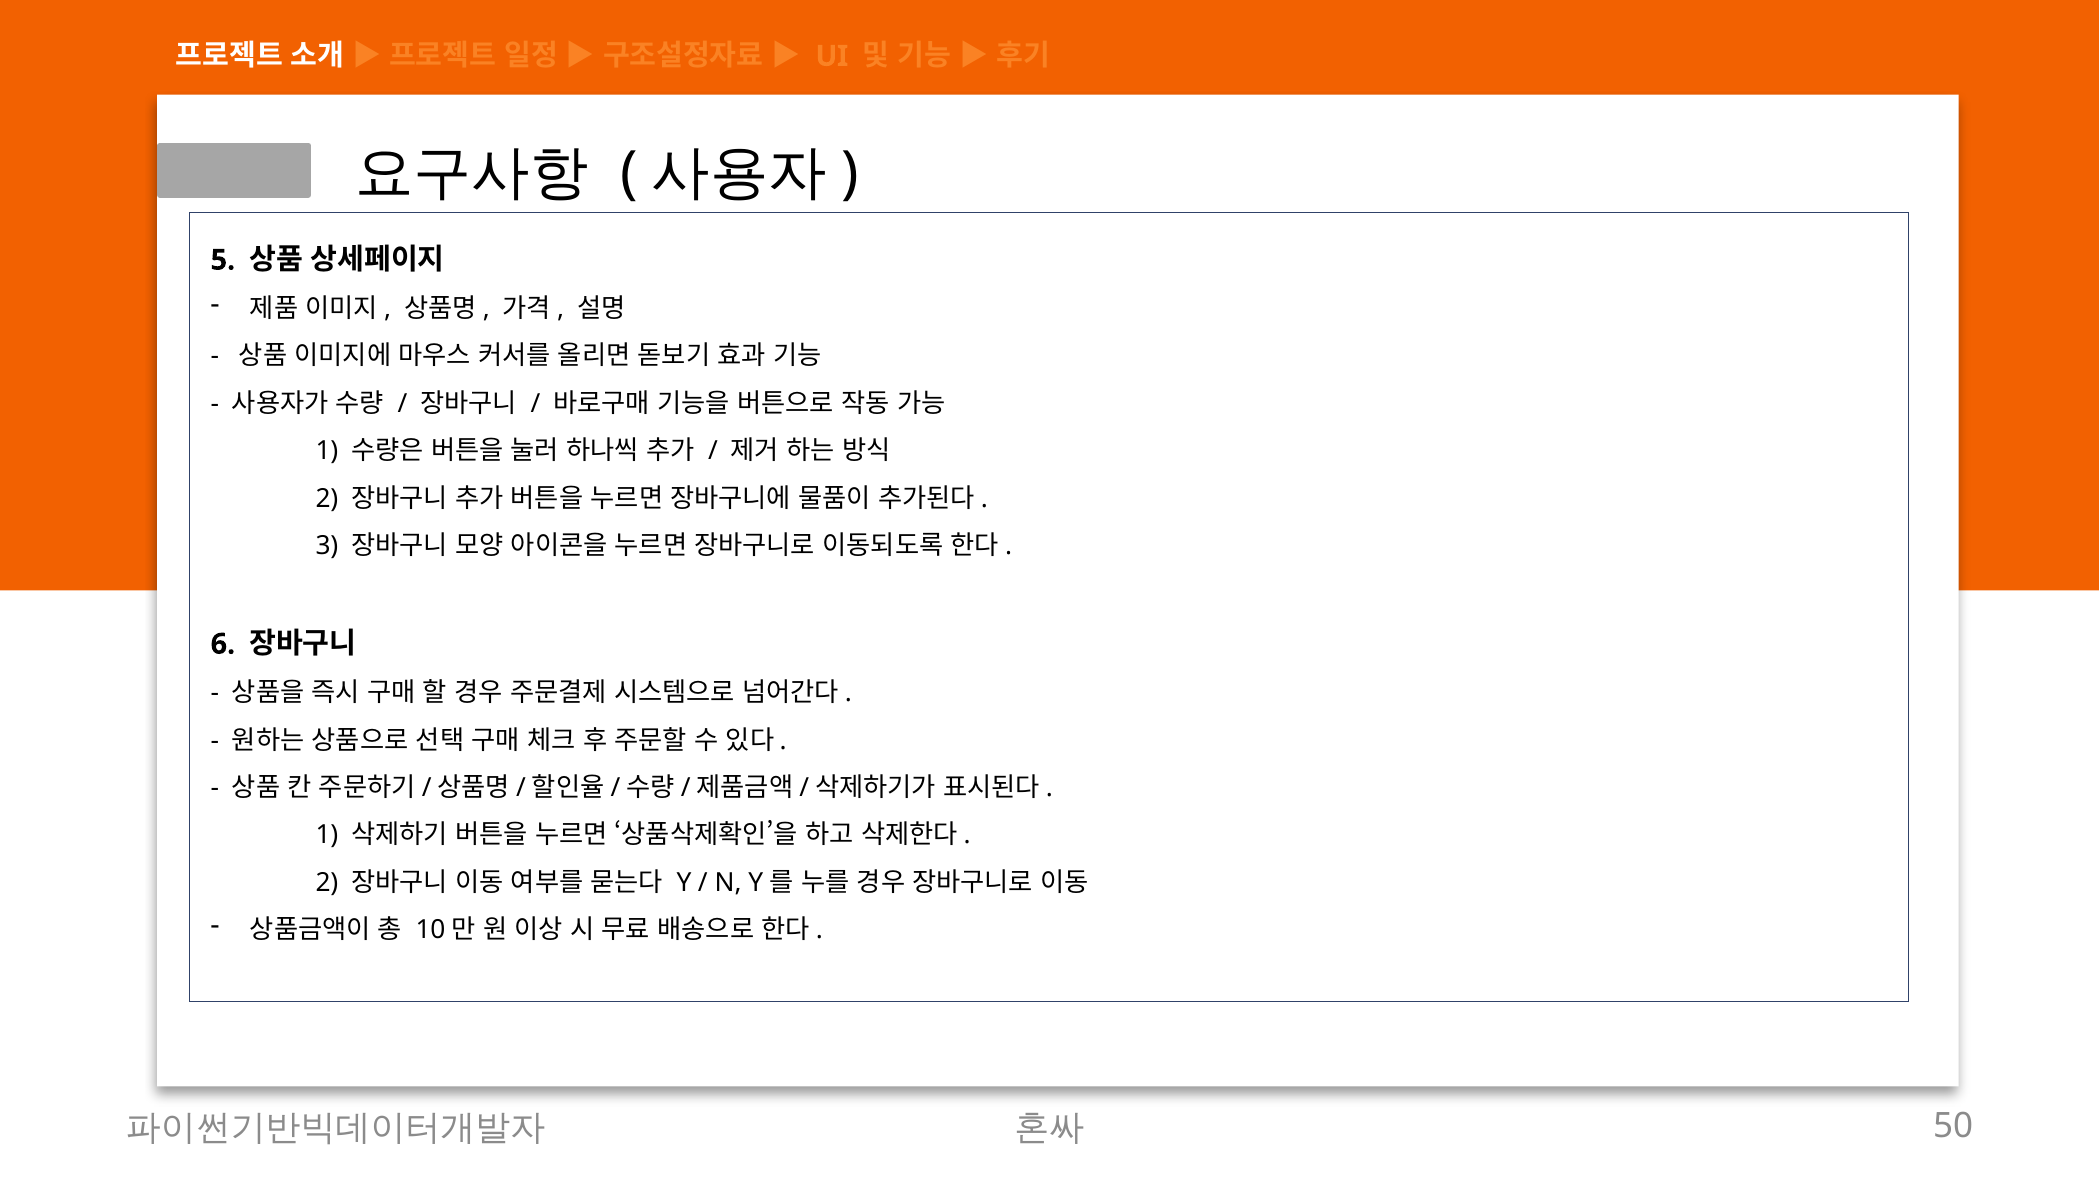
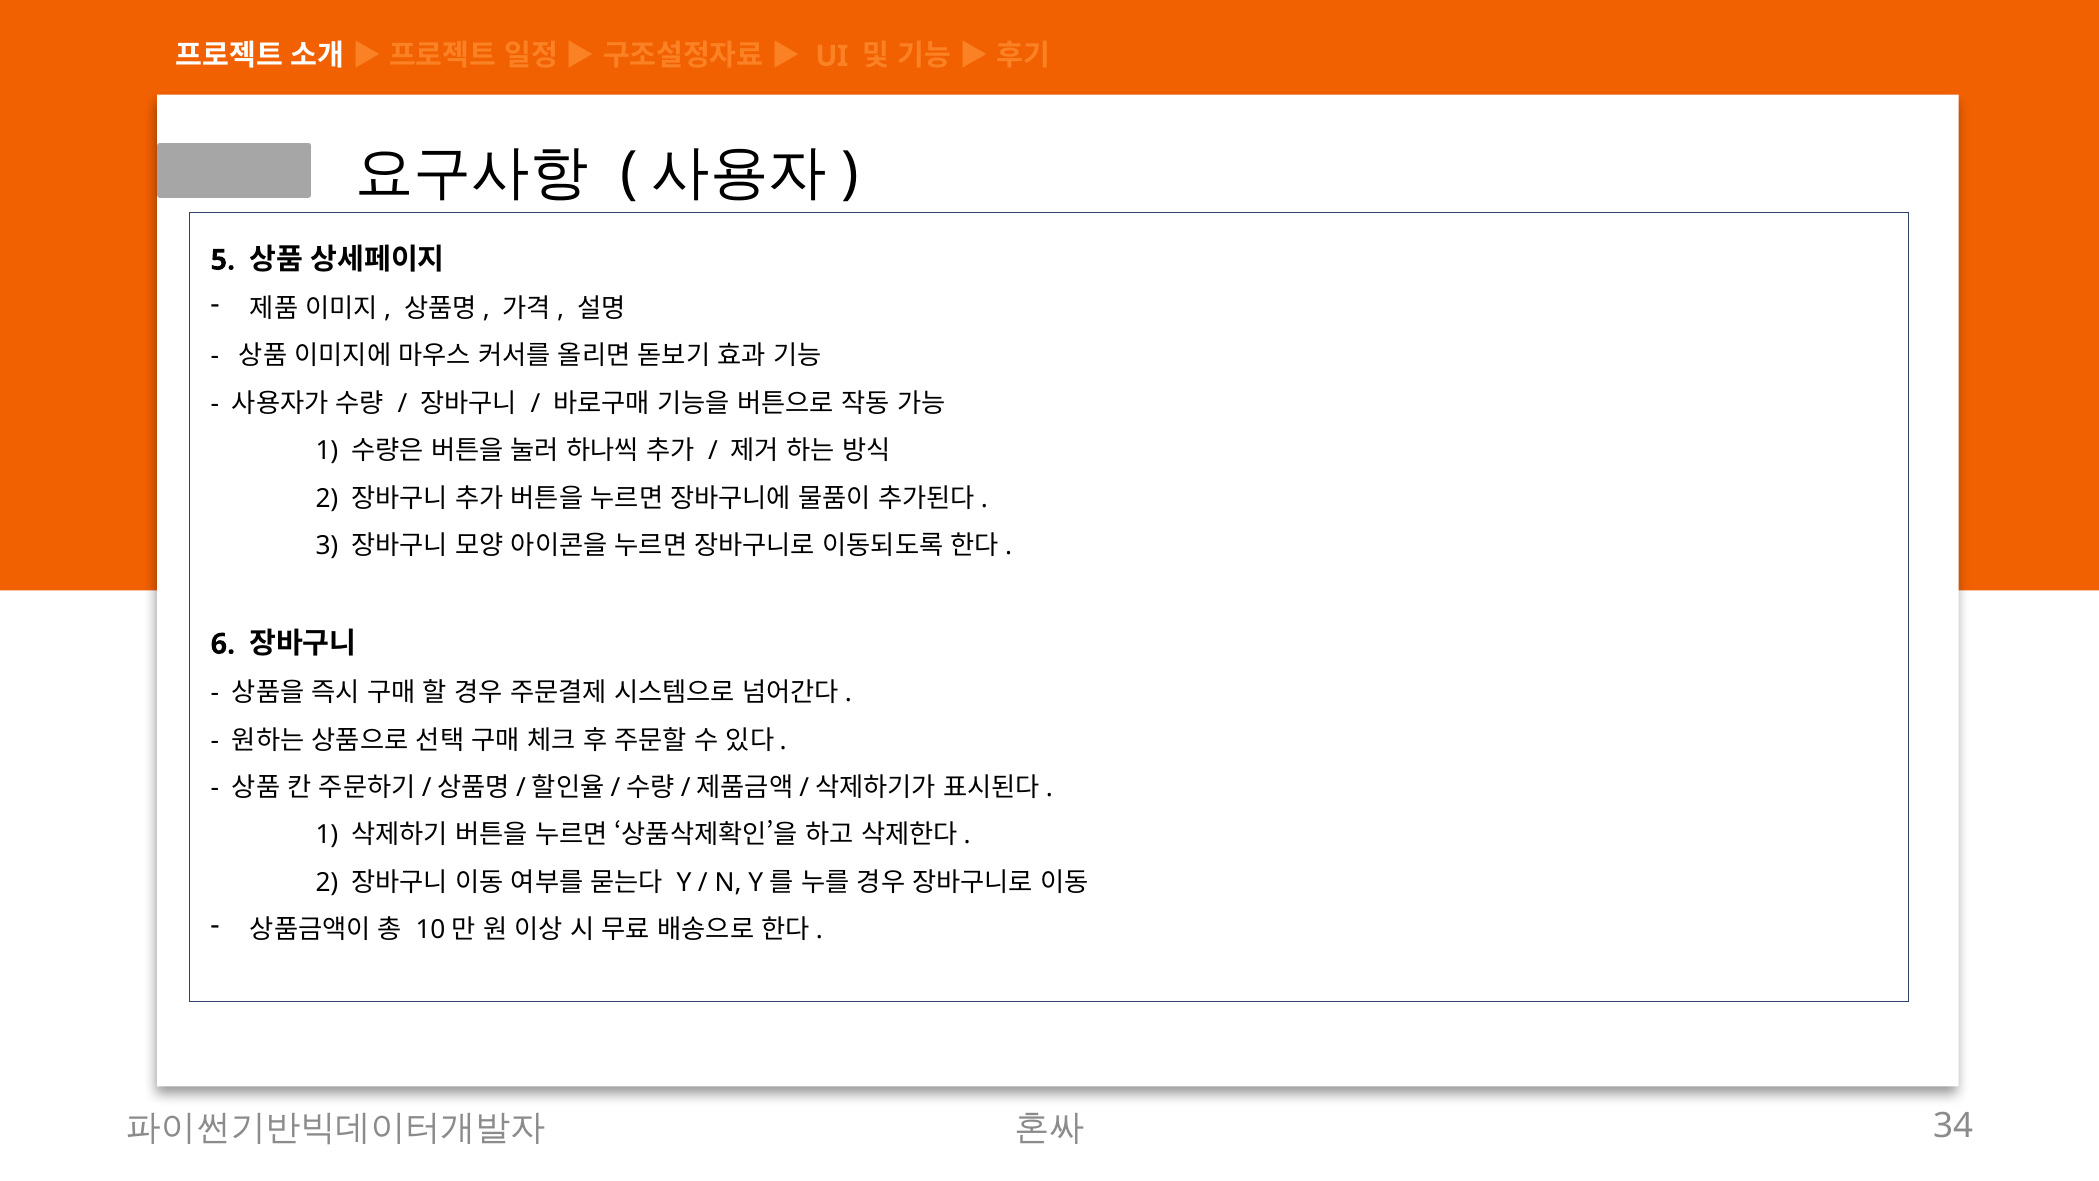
50: 50 -> 34 (1953, 1125)
